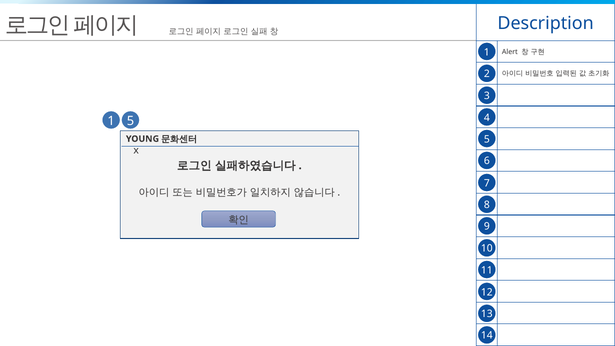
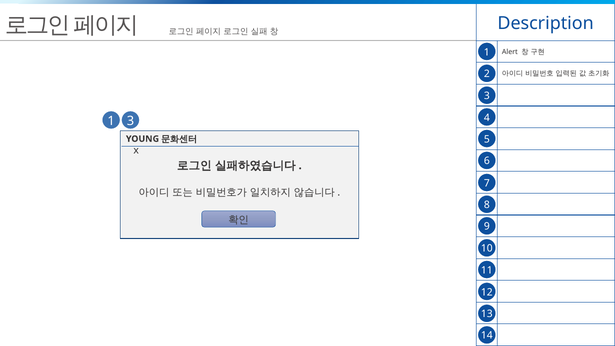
1 5: 5 -> 3 (130, 121)
